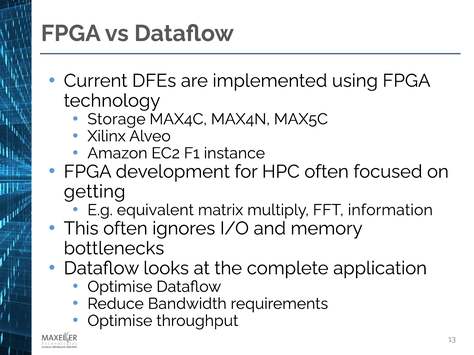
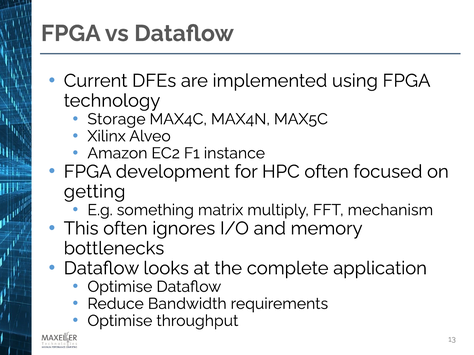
equivalent: equivalent -> something (155, 210)
information: information -> mechanism (390, 210)
